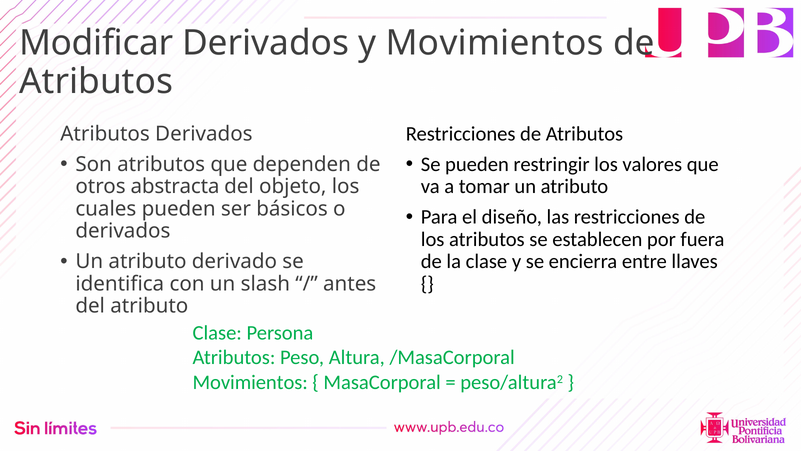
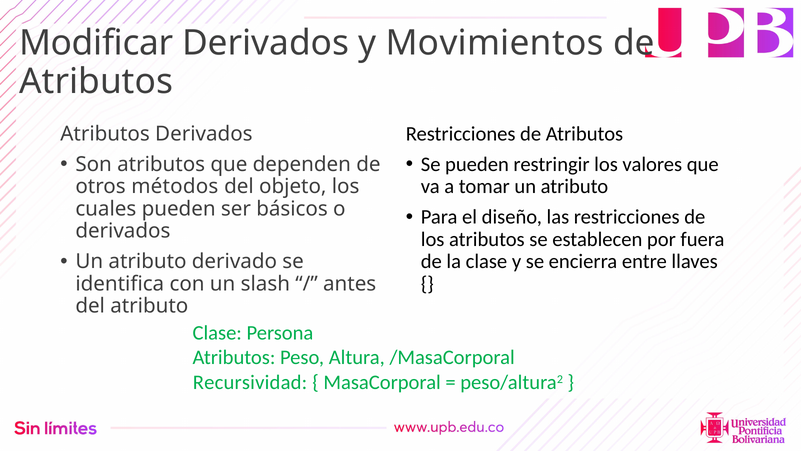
abstracta: abstracta -> métodos (175, 186)
Movimientos: Movimientos -> Recursividad (250, 382)
